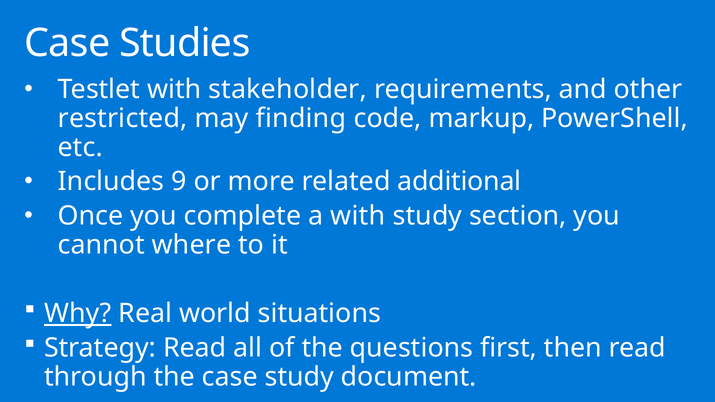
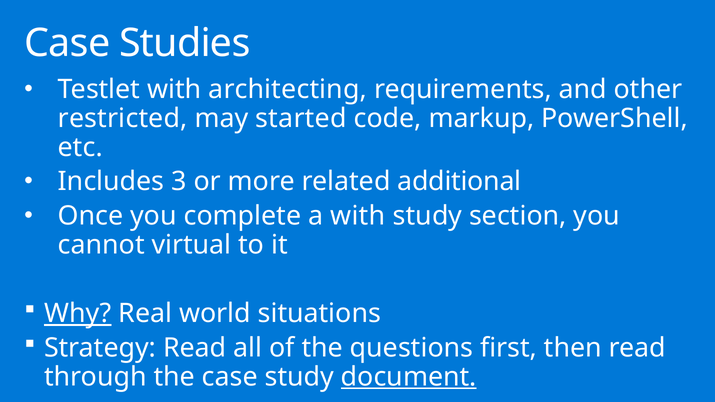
stakeholder: stakeholder -> architecting (288, 89)
finding: finding -> started (301, 118)
9: 9 -> 3 (179, 182)
where: where -> virtual (192, 245)
document underline: none -> present (409, 377)
